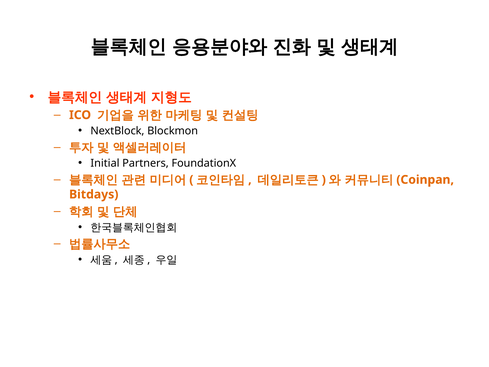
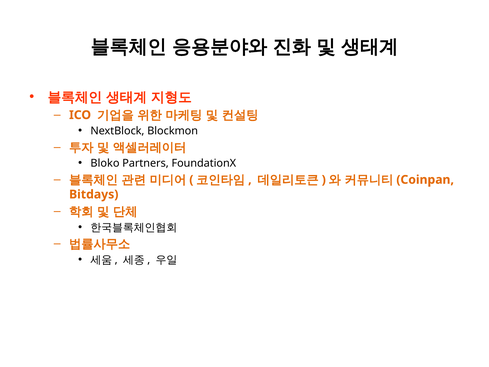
Initial: Initial -> Bloko (105, 163)
